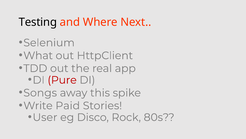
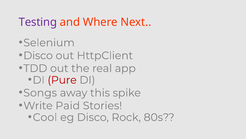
Testing colour: black -> purple (38, 22)
What: What -> Disco (38, 55)
User: User -> Cool (45, 117)
